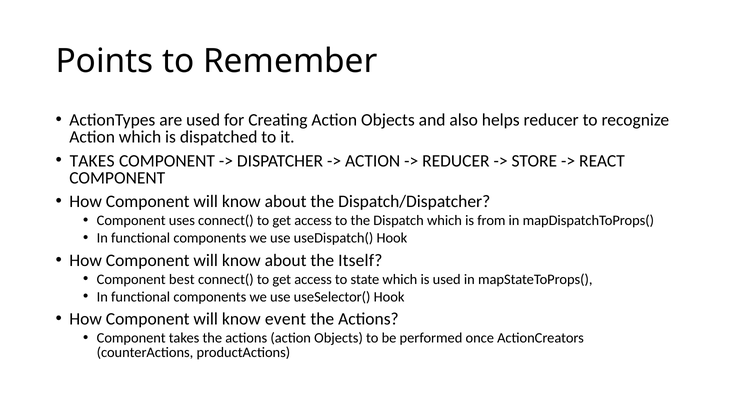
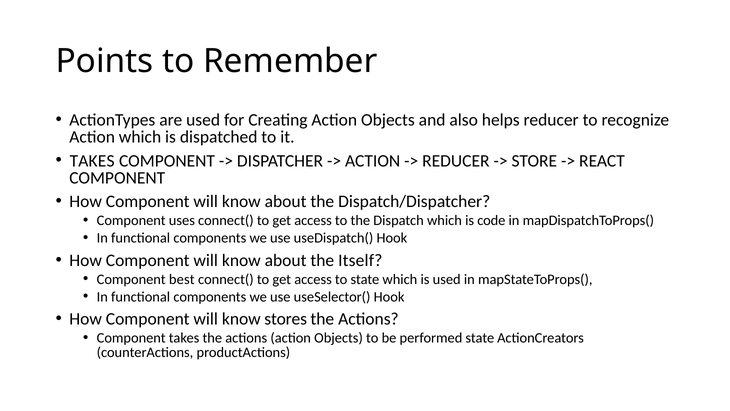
from: from -> code (491, 221)
event: event -> stores (286, 319)
performed once: once -> state (480, 338)
